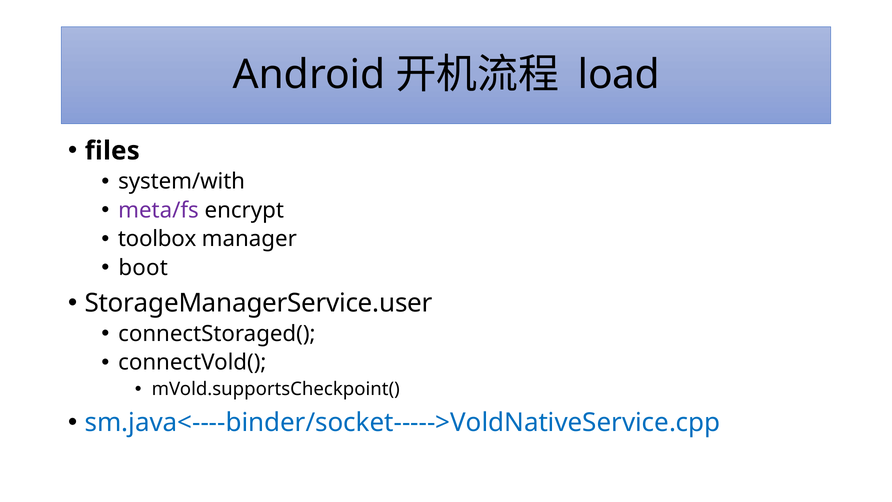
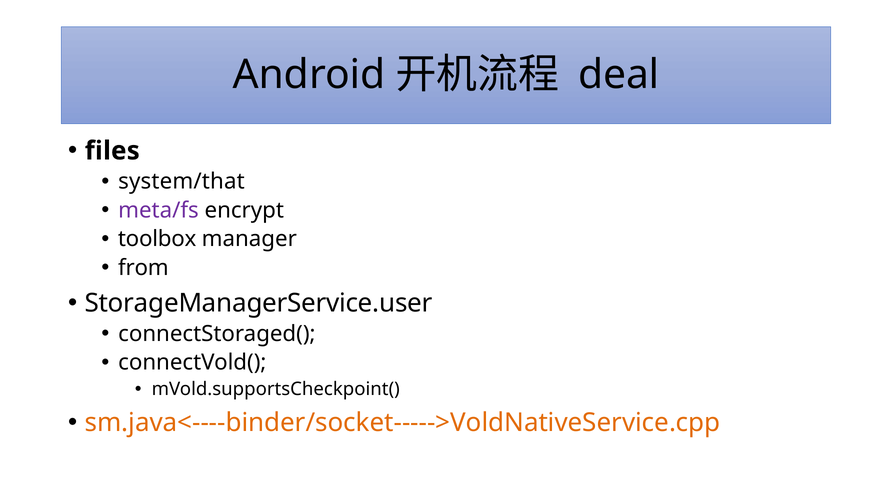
load: load -> deal (619, 75)
system/with: system/with -> system/that (181, 182)
boot: boot -> from (143, 268)
sm.java<----binder/socket----->VoldNativeService.cpp colour: blue -> orange (403, 422)
